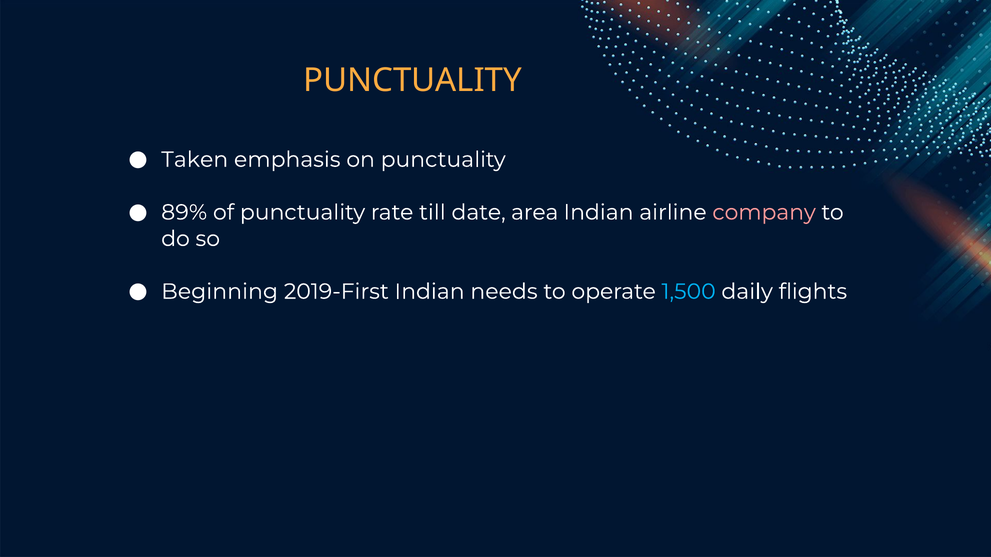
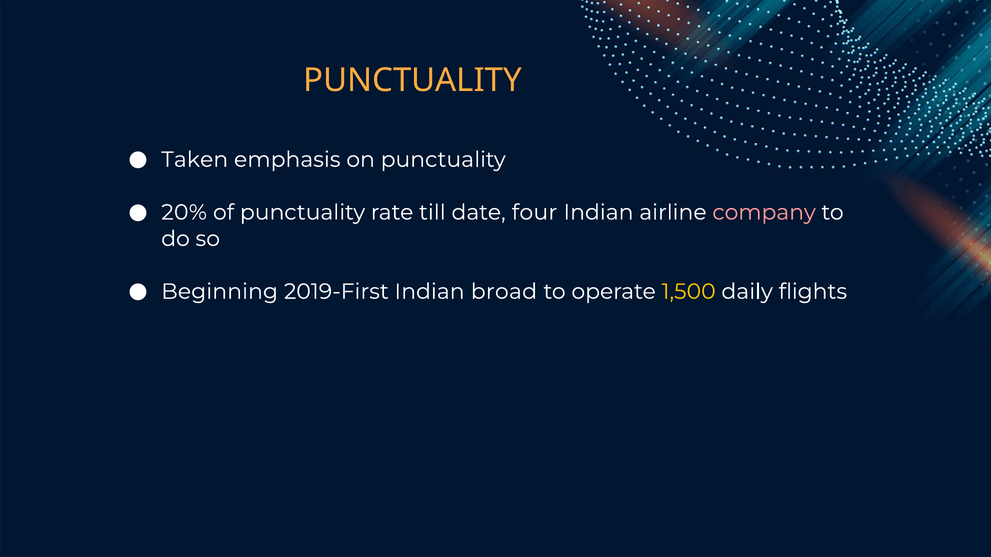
89%: 89% -> 20% (184, 213)
area: area -> four (534, 213)
needs: needs -> broad (504, 292)
1,500 colour: light blue -> yellow (689, 292)
